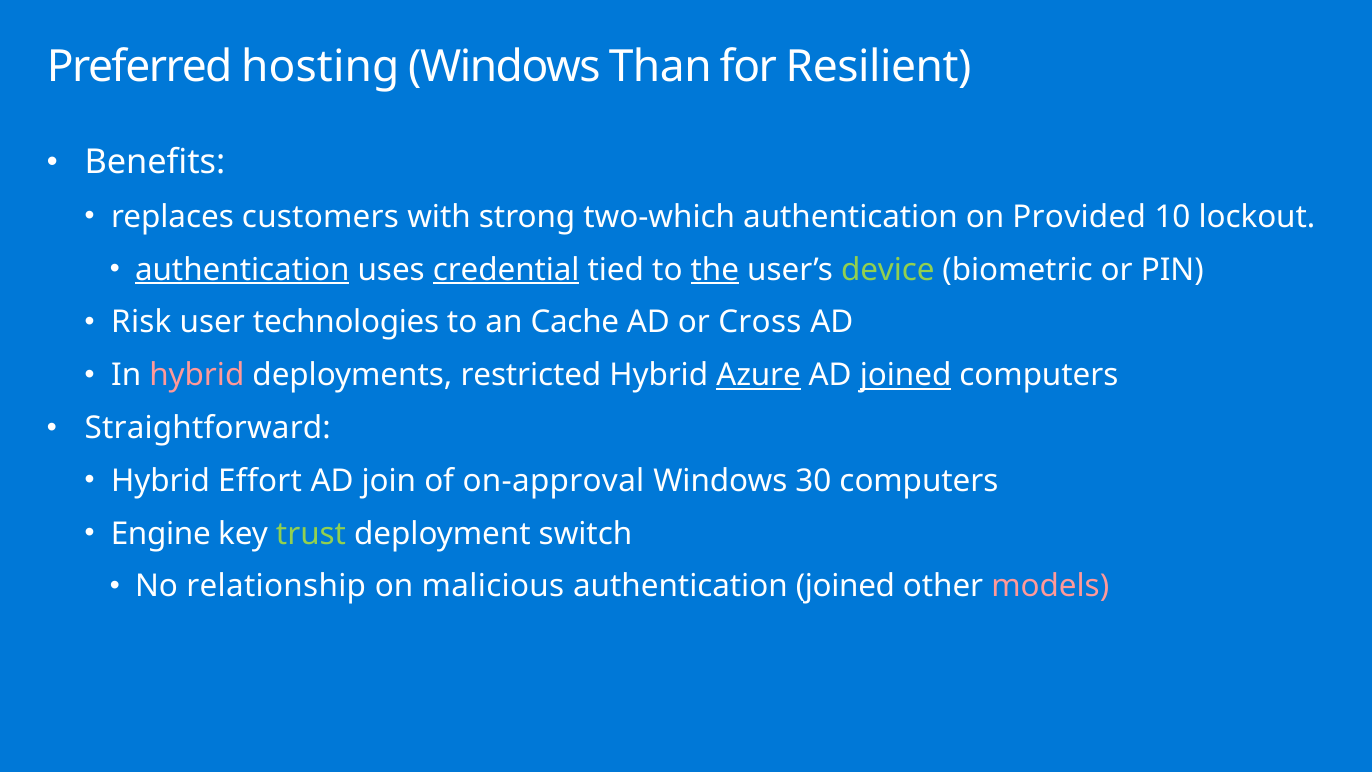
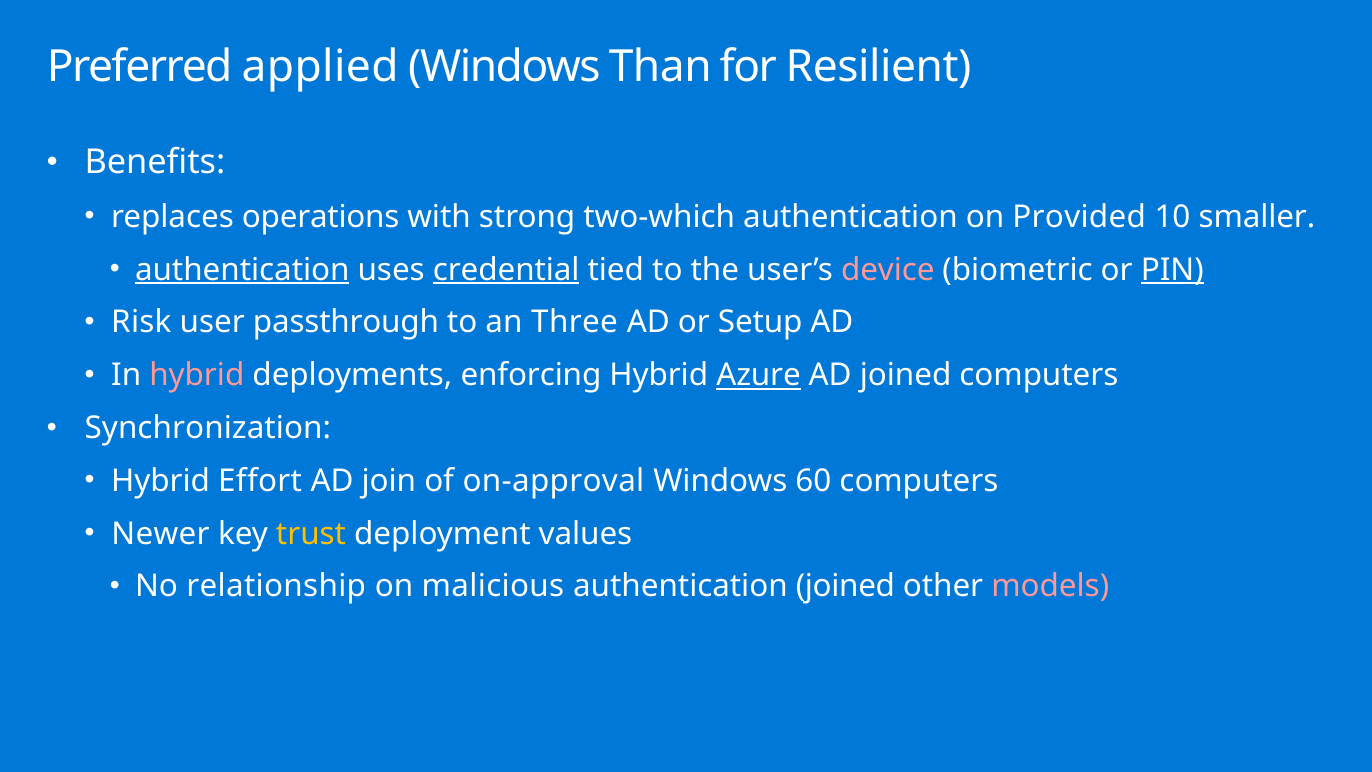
hosting: hosting -> applied (320, 67)
customers: customers -> operations (321, 217)
lockout: lockout -> smaller (1257, 217)
the underline: present -> none (715, 270)
device colour: light green -> pink (888, 270)
PIN underline: none -> present (1172, 270)
technologies: technologies -> passthrough (346, 322)
Cache: Cache -> Three (575, 322)
Cross: Cross -> Setup (760, 322)
restricted: restricted -> enforcing (531, 375)
joined underline: present -> none (906, 375)
Straightforward: Straightforward -> Synchronization (208, 428)
30: 30 -> 60 (813, 481)
Engine: Engine -> Newer (160, 533)
trust colour: light green -> yellow (311, 533)
switch: switch -> values (586, 533)
